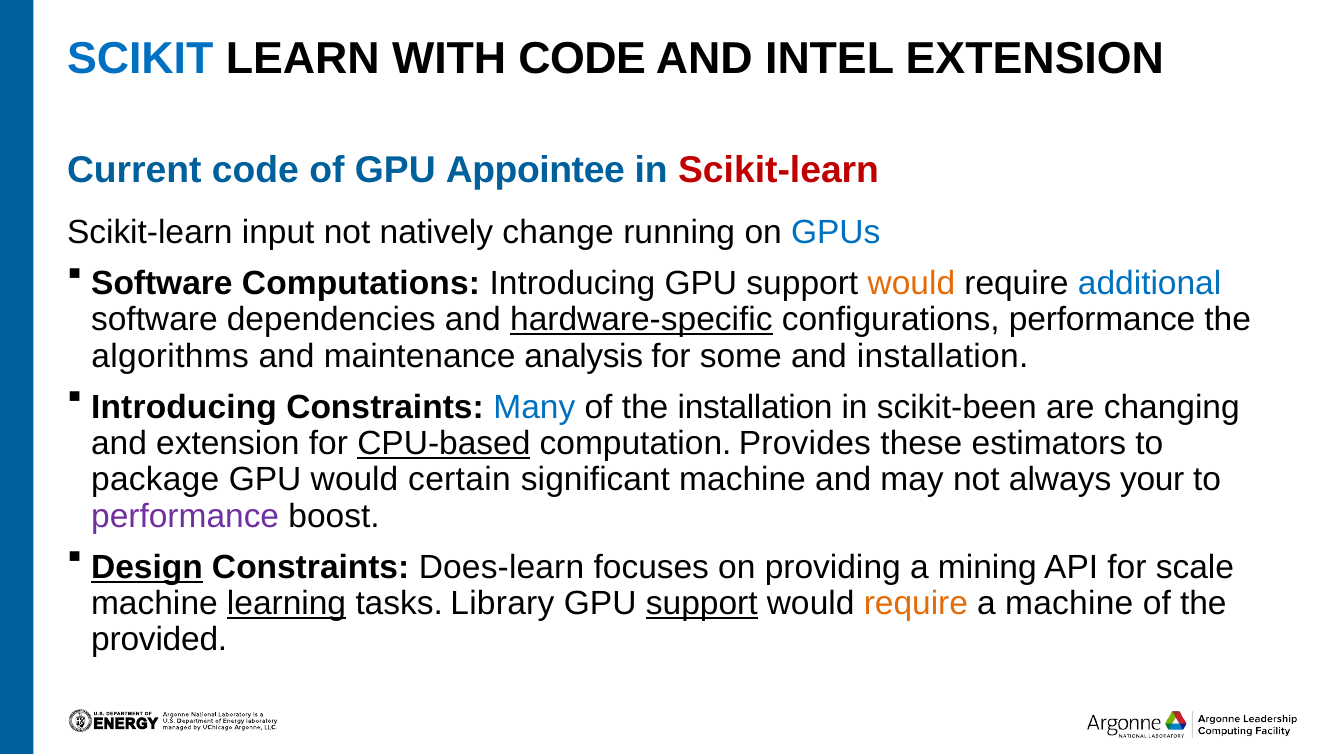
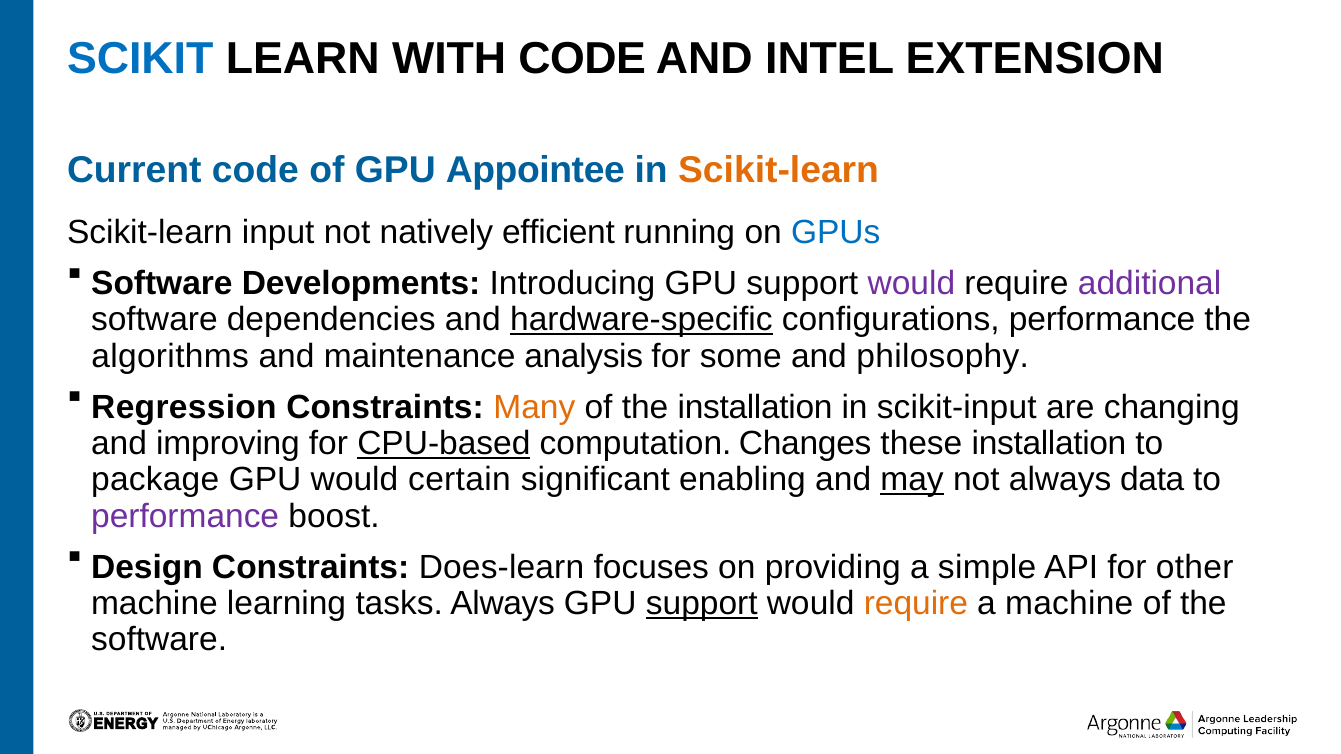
Scikit-learn colour: red -> orange (779, 171)
change: change -> efficient (558, 232)
Computations: Computations -> Developments (361, 284)
would colour: orange -> purple (911, 284)
additional colour: blue -> purple (1150, 284)
and installation: installation -> philosophy (943, 356)
Introducing: Introducing -> Regression (184, 408)
Many colour: blue -> orange (534, 408)
scikit-been: scikit-been -> scikit-input (957, 408)
and extension: extension -> improving (228, 444)
Provides: Provides -> Changes (805, 444)
these estimators: estimators -> installation (1049, 444)
significant machine: machine -> enabling (743, 480)
may underline: none -> present (912, 480)
your: your -> data (1152, 480)
Design underline: present -> none (147, 568)
mining: mining -> simple (987, 568)
scale: scale -> other (1195, 568)
learning underline: present -> none (287, 604)
tasks Library: Library -> Always (503, 604)
provided: provided -> software (159, 640)
